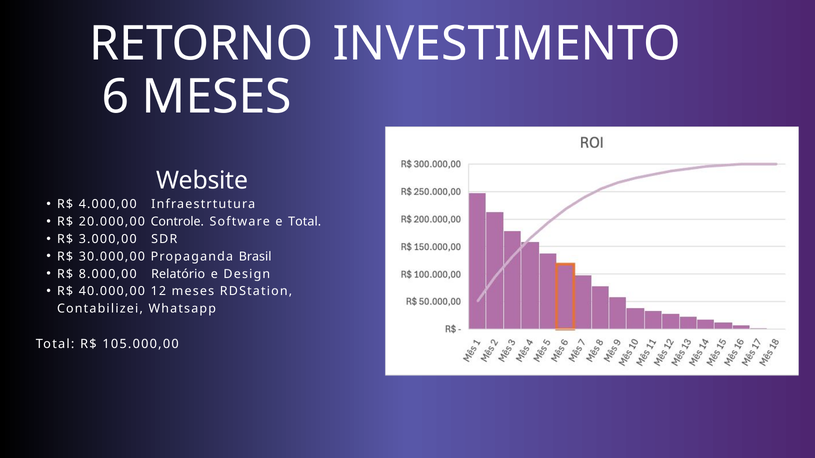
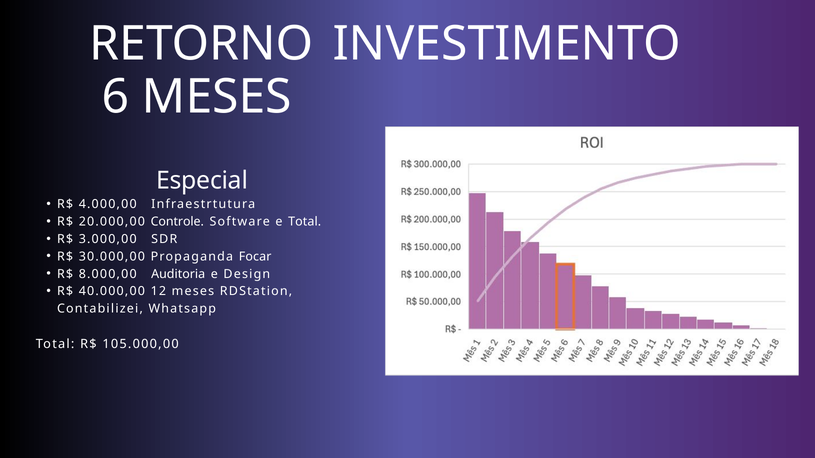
Website: Website -> Especial (202, 181)
Brasil: Brasil -> Focar (255, 257)
Relatório: Relatório -> Auditoria (178, 274)
